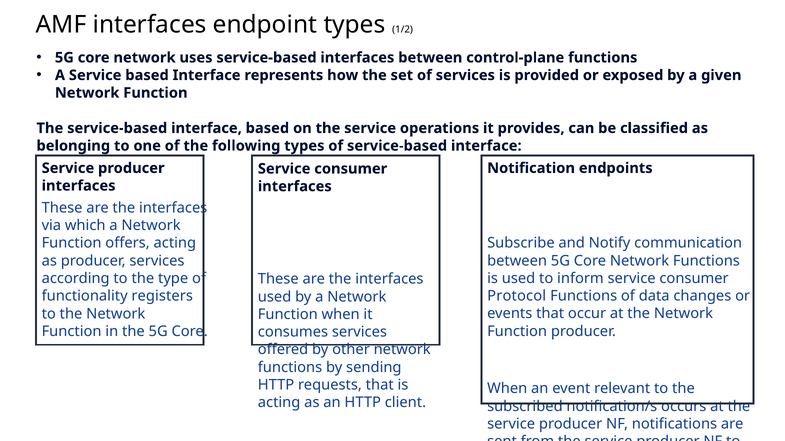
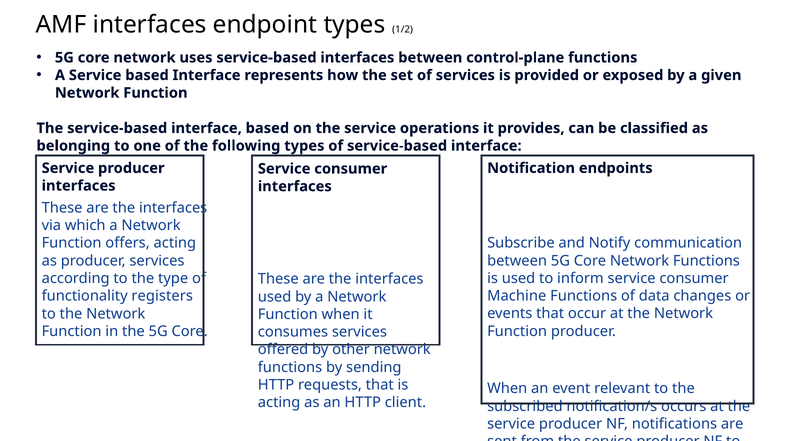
Protocol: Protocol -> Machine (517, 296)
